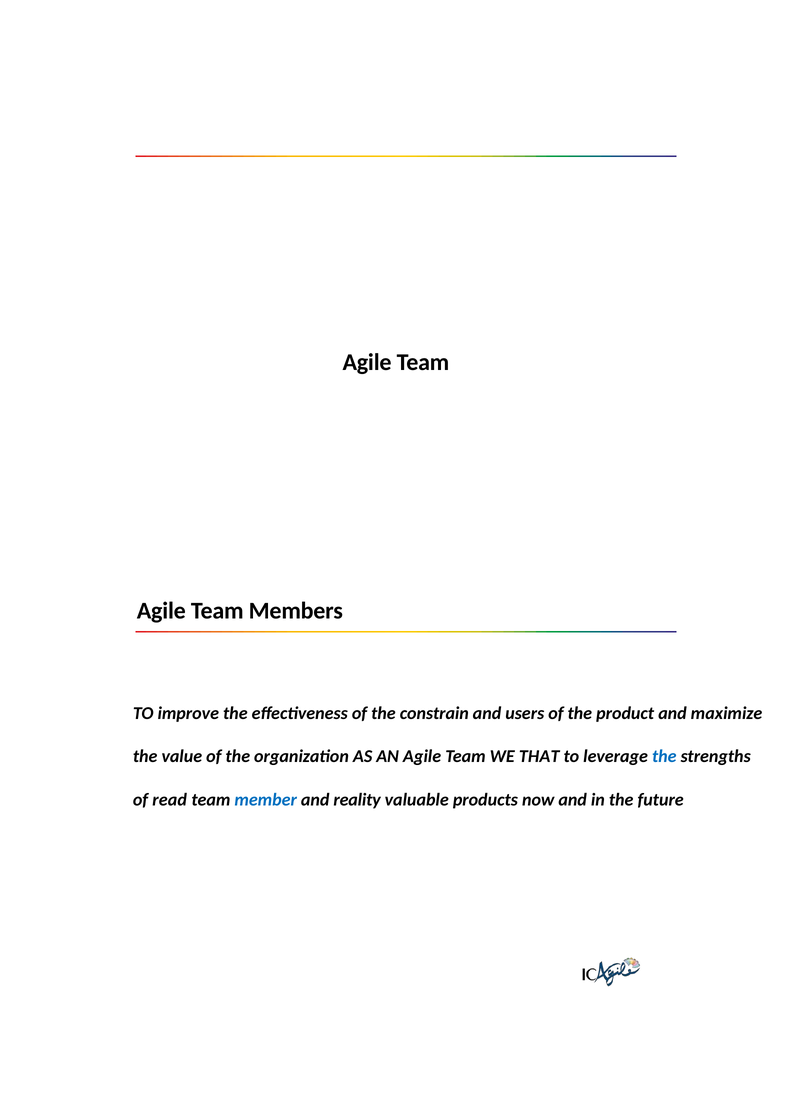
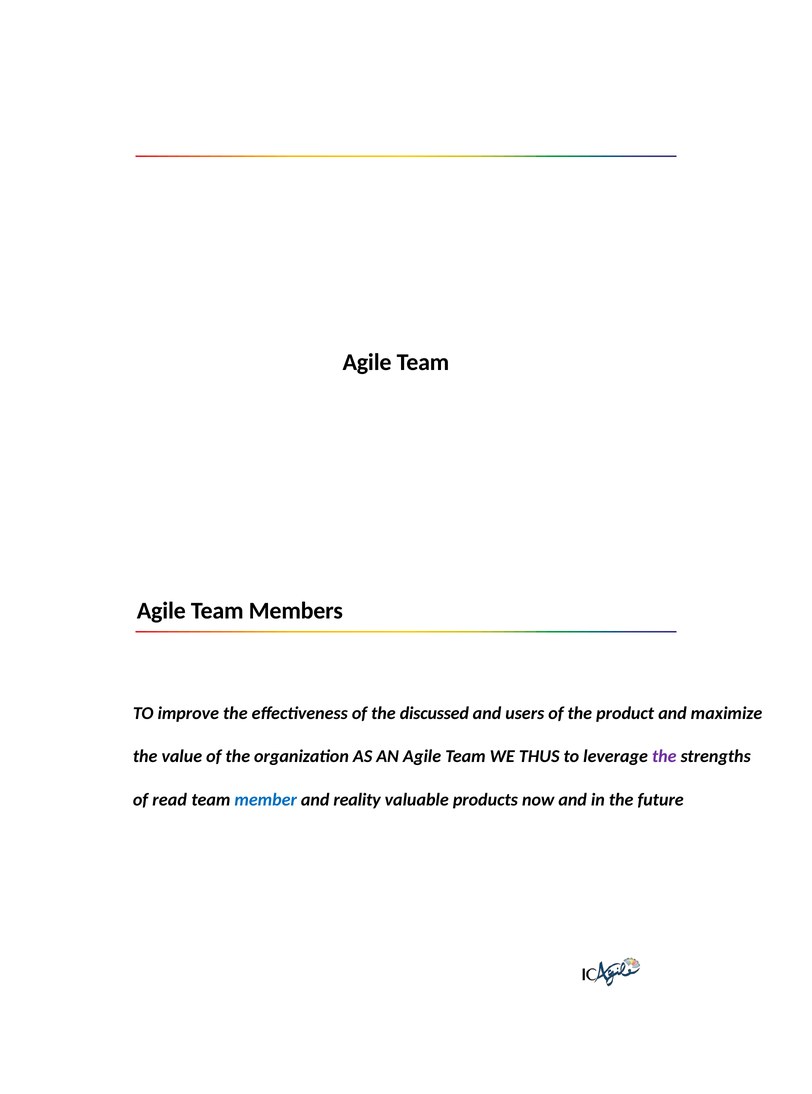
constrain: constrain -> discussed (434, 713)
THAT: THAT -> THUS (539, 756)
the colour: blue -> purple (664, 756)
